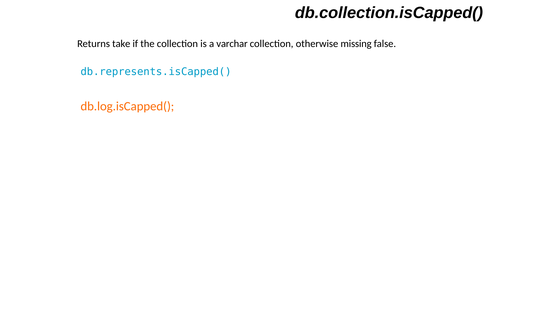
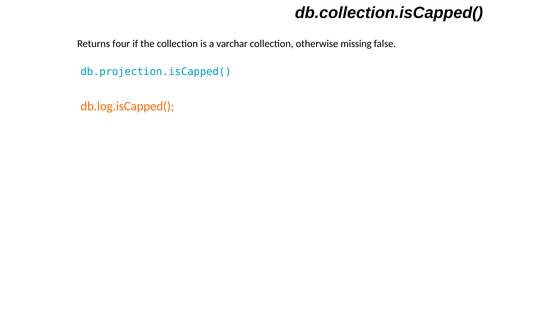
take: take -> four (121, 44)
db.represents.isCapped(: db.represents.isCapped( -> db.projection.isCapped( (156, 72)
